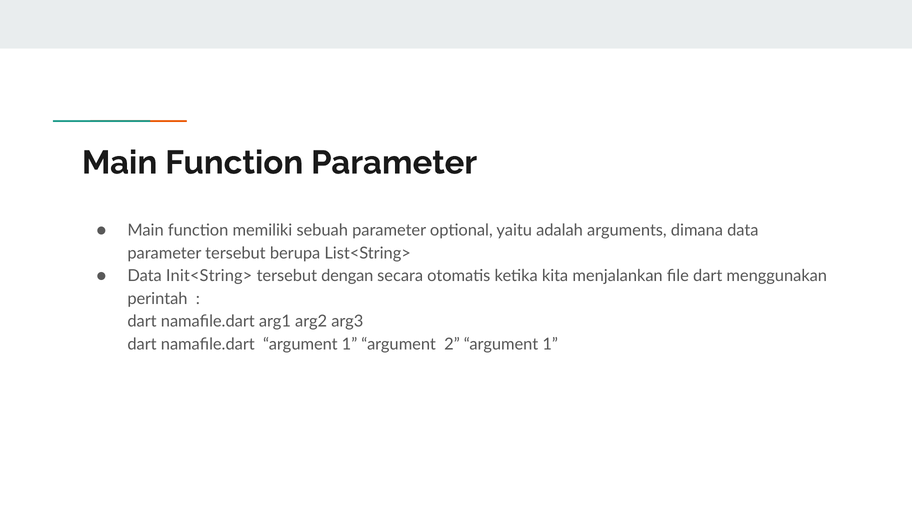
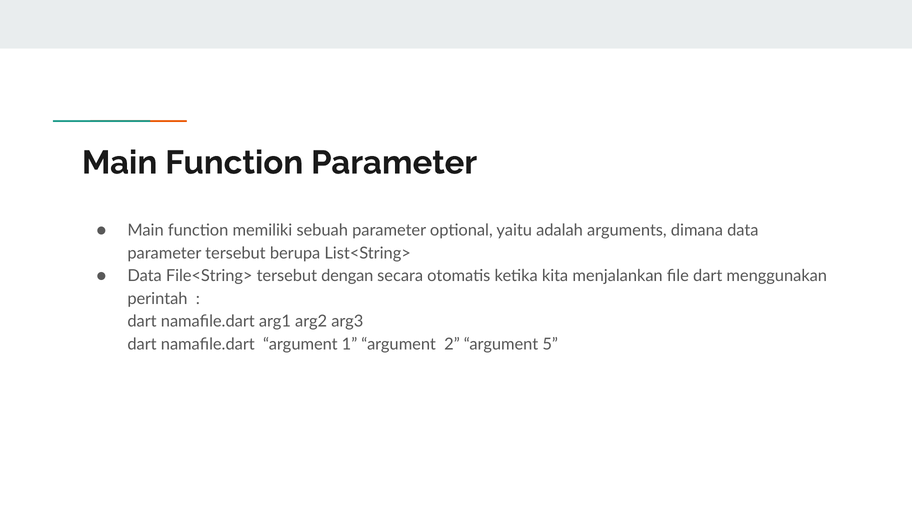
Init<String>: Init<String> -> File<String> (209, 276)
2 argument 1: 1 -> 5 (550, 344)
